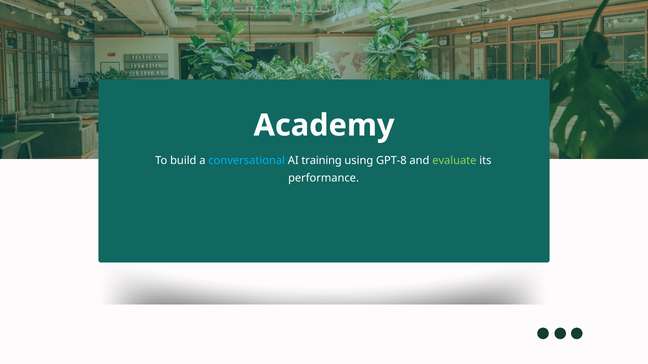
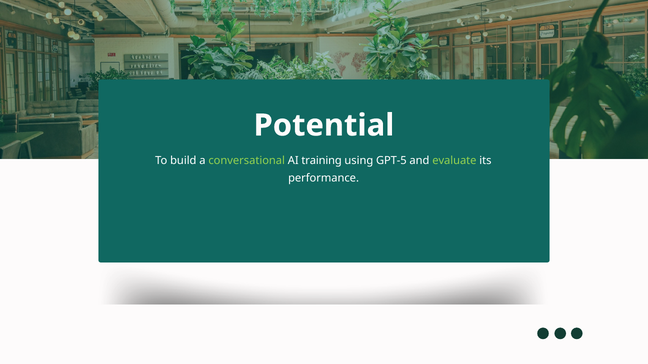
Academy: Academy -> Potential (324, 126)
conversational colour: light blue -> light green (247, 161)
GPT-8: GPT-8 -> GPT-5 (391, 161)
